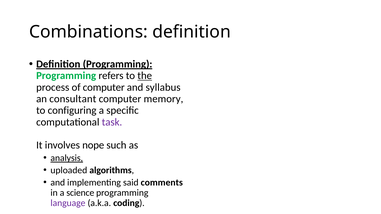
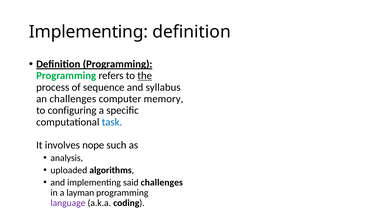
Combinations: Combinations -> Implementing (88, 32)
of computer: computer -> sequence (104, 87)
an consultant: consultant -> challenges (73, 99)
task colour: purple -> blue (112, 122)
analysis underline: present -> none (67, 158)
said comments: comments -> challenges (162, 183)
science: science -> layman (80, 193)
